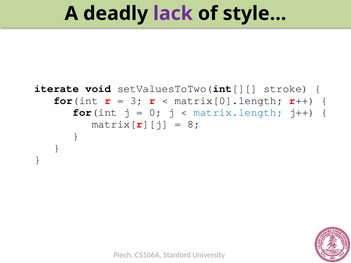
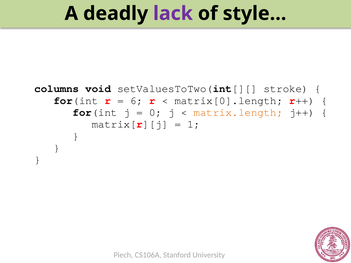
iterate: iterate -> columns (57, 89)
3: 3 -> 6 (136, 101)
matrix.length colour: blue -> orange (238, 112)
8: 8 -> 1 (194, 124)
